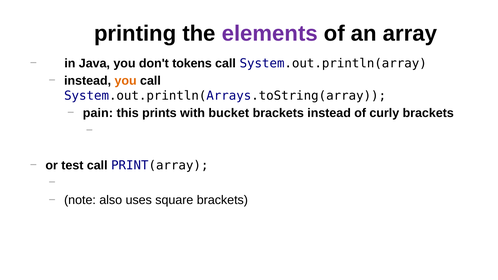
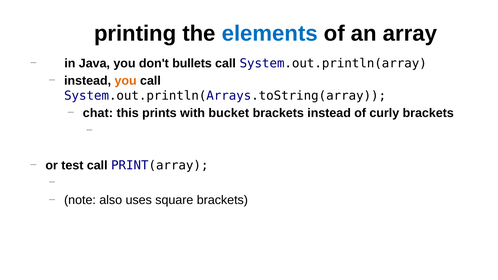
elements colour: purple -> blue (270, 34)
tokens: tokens -> bullets (192, 63)
pain: pain -> chat (98, 113)
